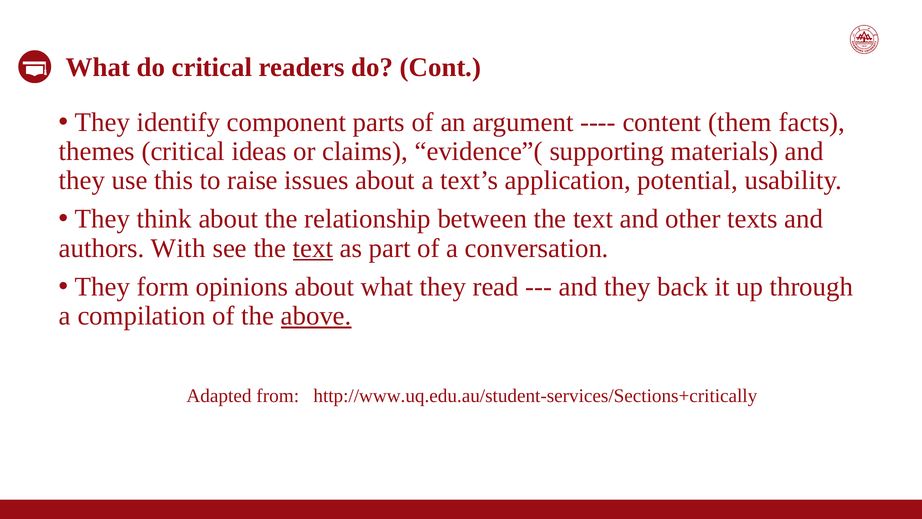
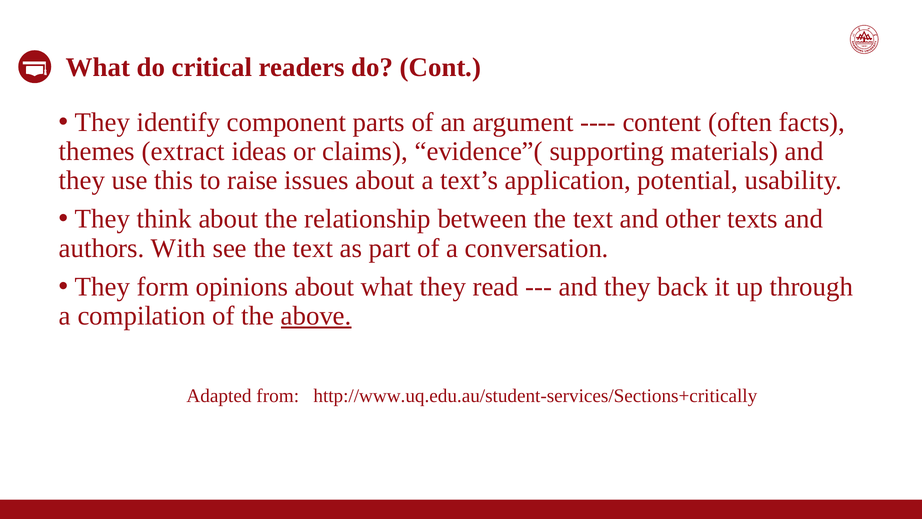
them: them -> often (740, 122)
themes critical: critical -> extract (183, 151)
text underline: present -> none (313, 248)
